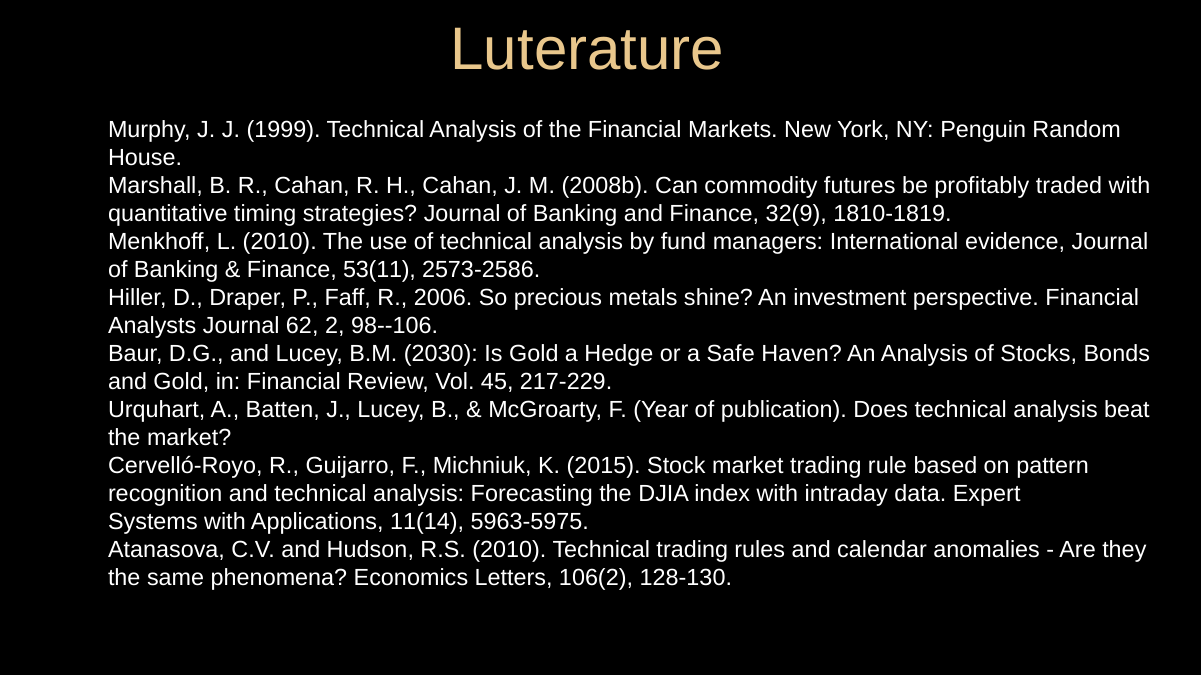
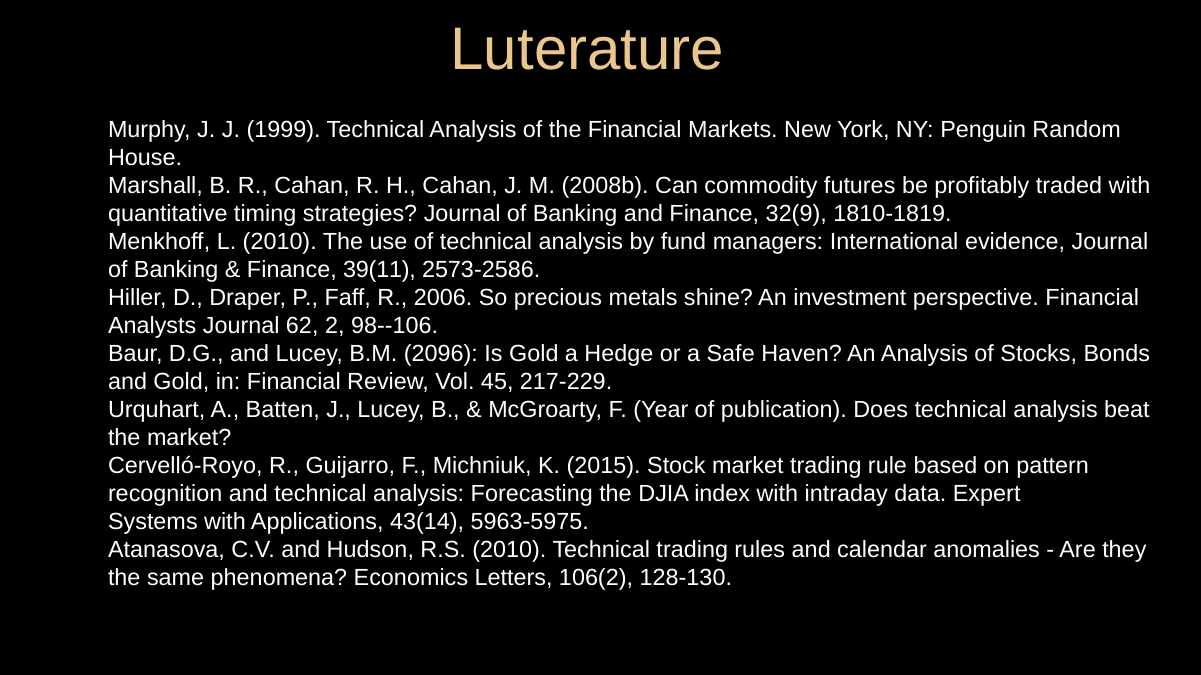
53(11: 53(11 -> 39(11 (379, 270)
2030: 2030 -> 2096 (441, 354)
11(14: 11(14 -> 43(14 (427, 522)
